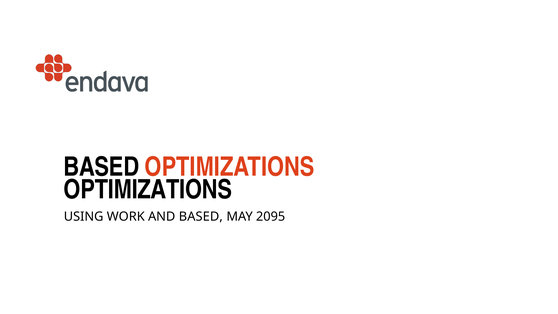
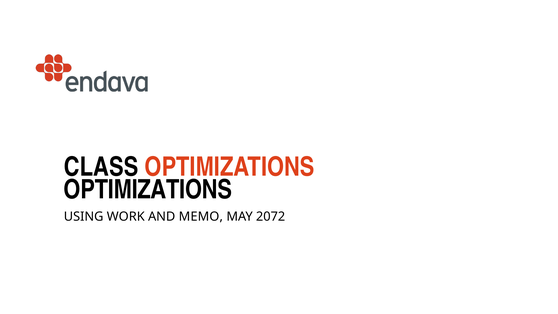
BASED: BASED -> CLASS (101, 167)
AND BASED: BASED -> MEMO (201, 216)
2095: 2095 -> 2072 (271, 216)
